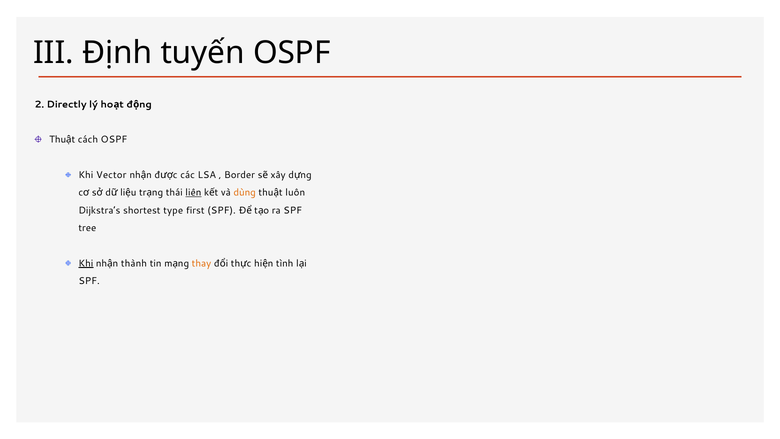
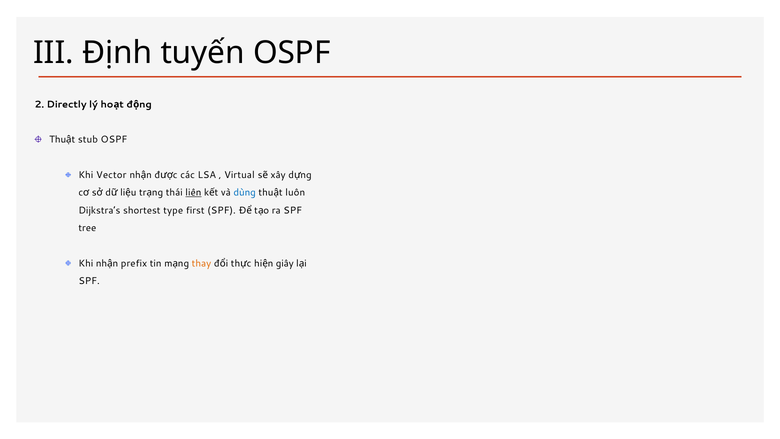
cách: cách -> stub (88, 140)
Border: Border -> Virtual (239, 175)
dùng colour: orange -> blue (245, 193)
Khi underline: present -> none (86, 263)
thành: thành -> prefix (134, 263)
tình: tình -> giây (285, 263)
